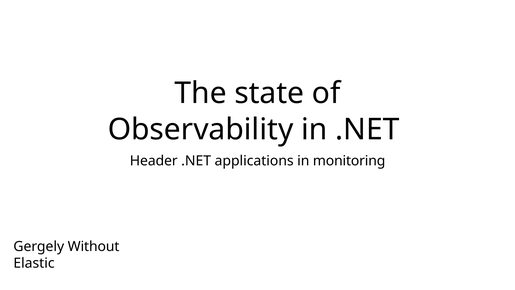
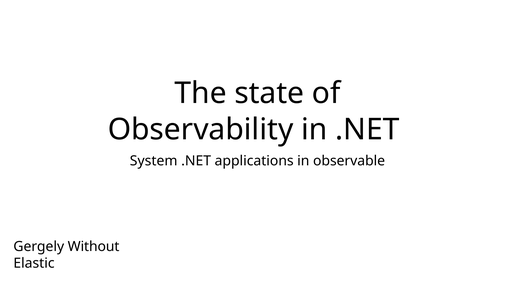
Header: Header -> System (154, 161)
monitoring: monitoring -> observable (349, 161)
